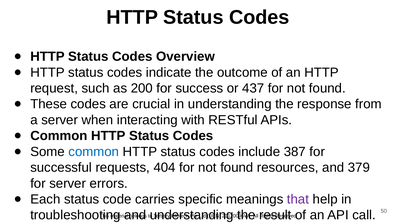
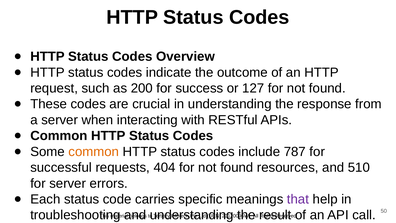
437: 437 -> 127 (253, 88)
common colour: blue -> orange (94, 152)
387: 387 -> 787 (295, 152)
379: 379 -> 510 (359, 167)
